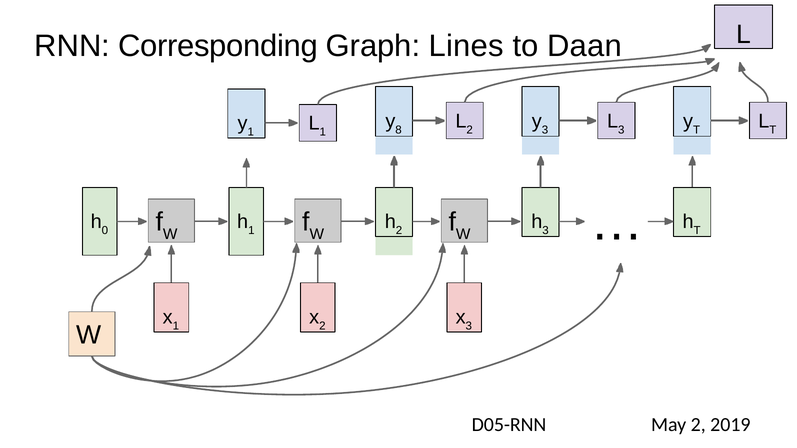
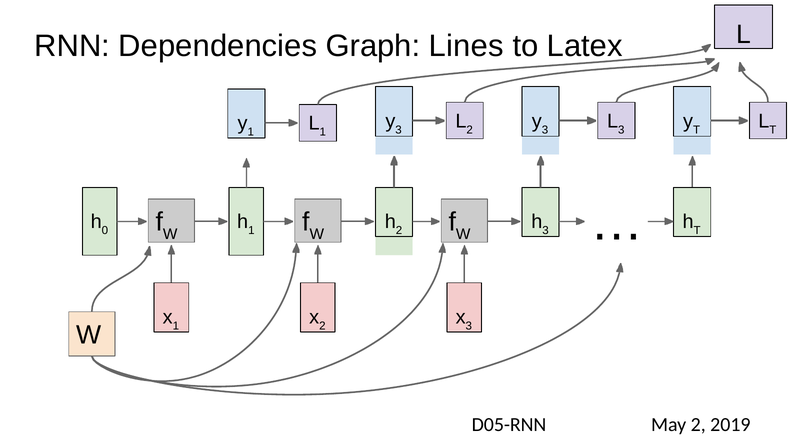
Corresponding: Corresponding -> Dependencies (218, 46)
Daan: Daan -> Latex (585, 46)
8: 8 -> 3 (399, 130)
